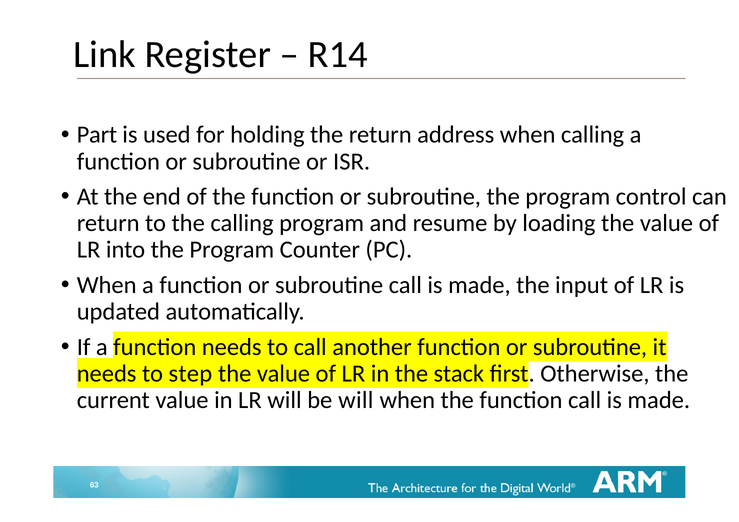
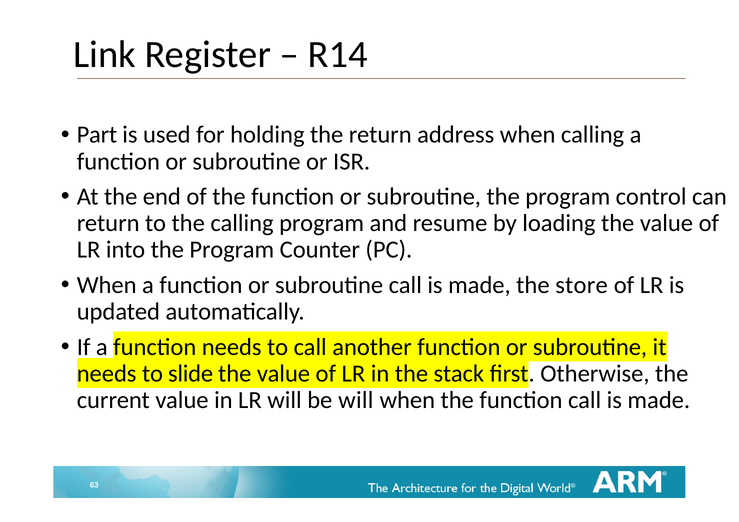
input: input -> store (582, 285)
step: step -> slide (191, 374)
